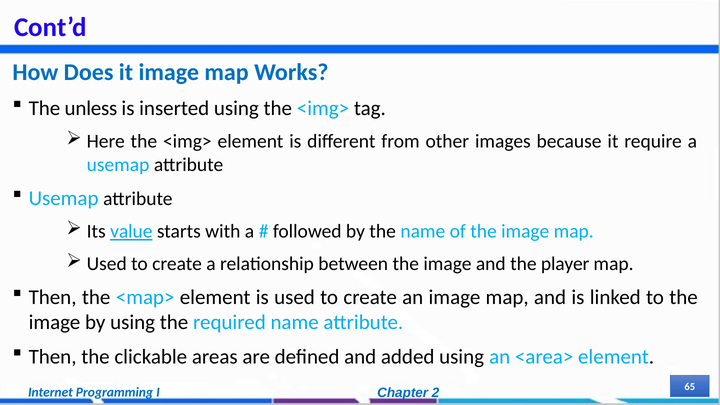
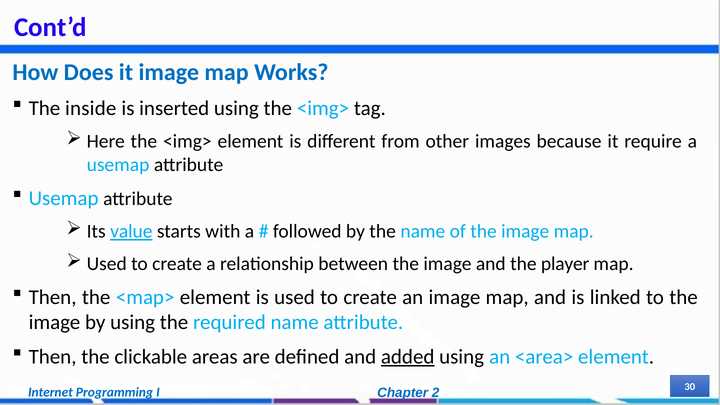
unless: unless -> inside (91, 108)
added underline: none -> present (408, 357)
65: 65 -> 30 (690, 387)
